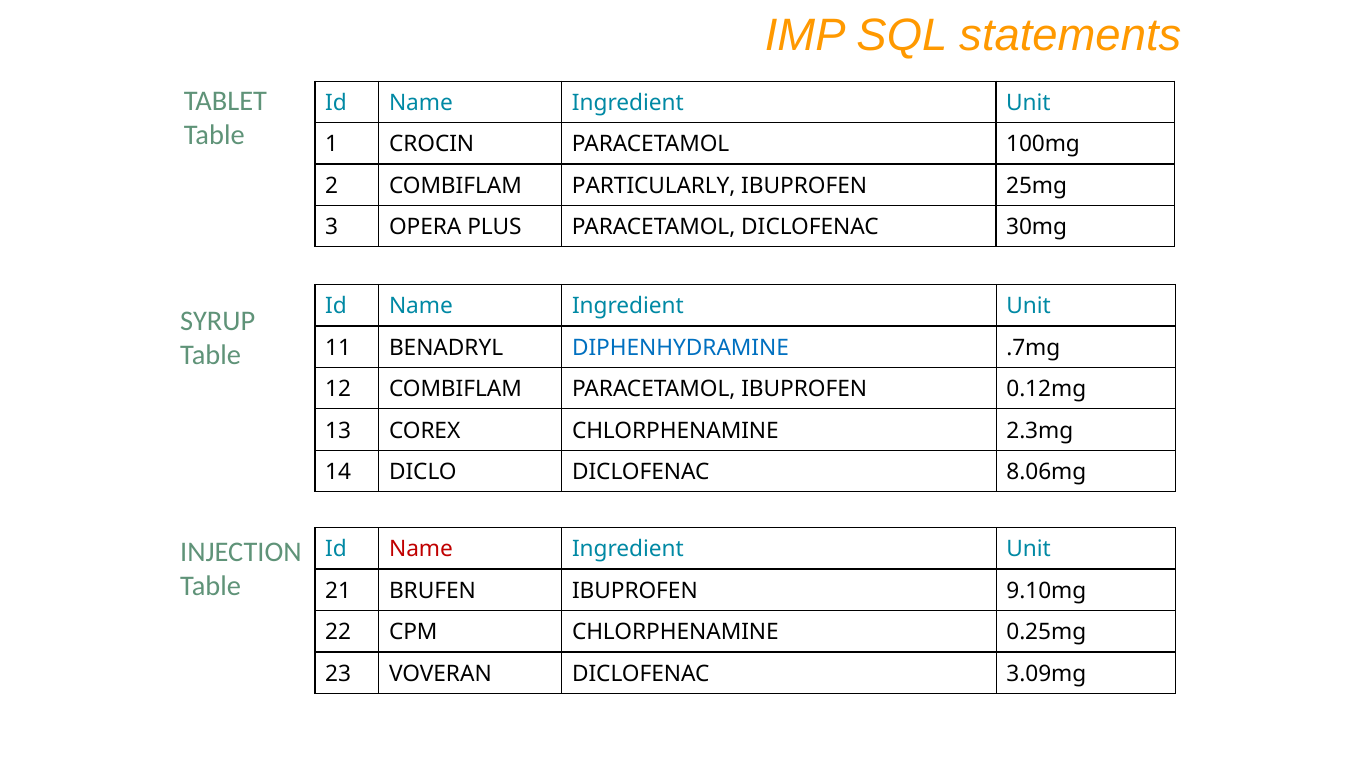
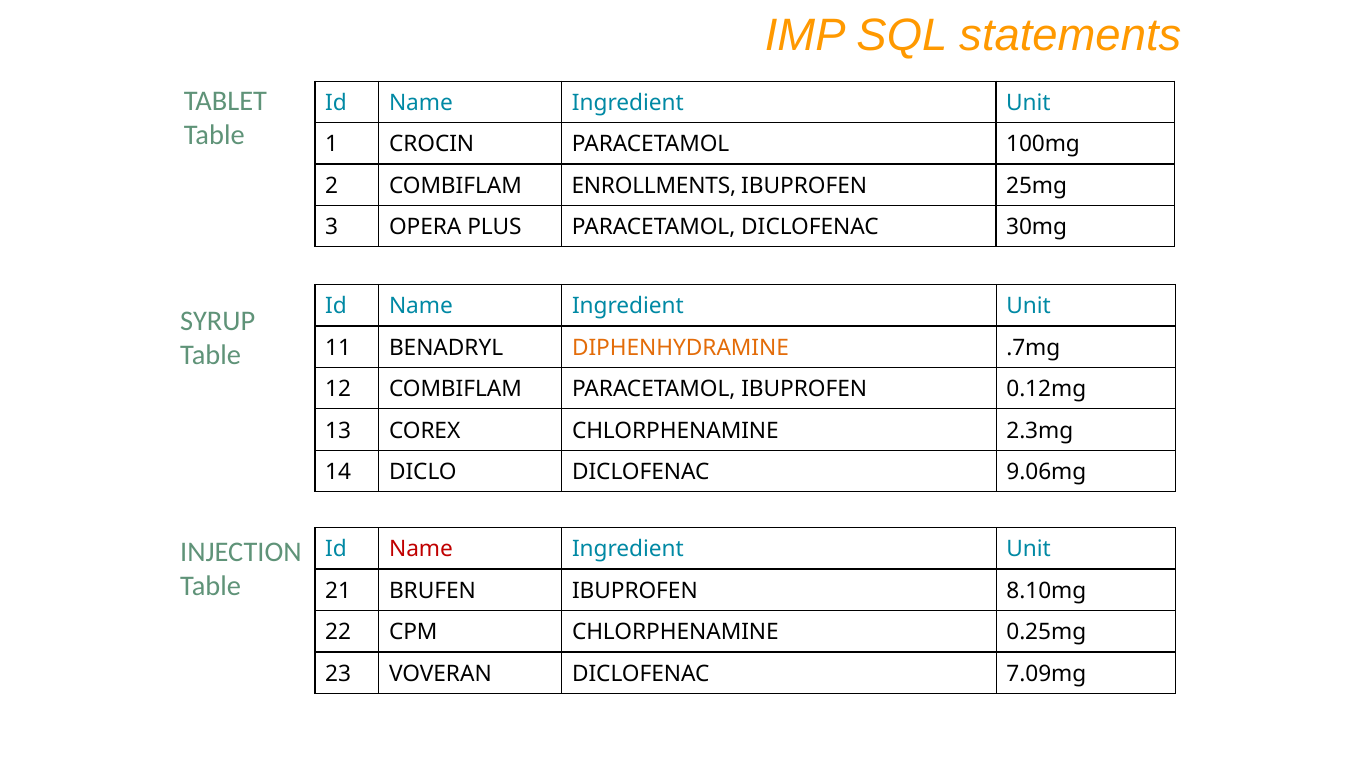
PARTICULARLY: PARTICULARLY -> ENROLLMENTS (654, 186)
DIPHENHYDRAMINE colour: blue -> orange (680, 348)
8.06mg: 8.06mg -> 9.06mg (1046, 472)
9.10mg: 9.10mg -> 8.10mg (1046, 591)
3.09mg: 3.09mg -> 7.09mg (1046, 674)
